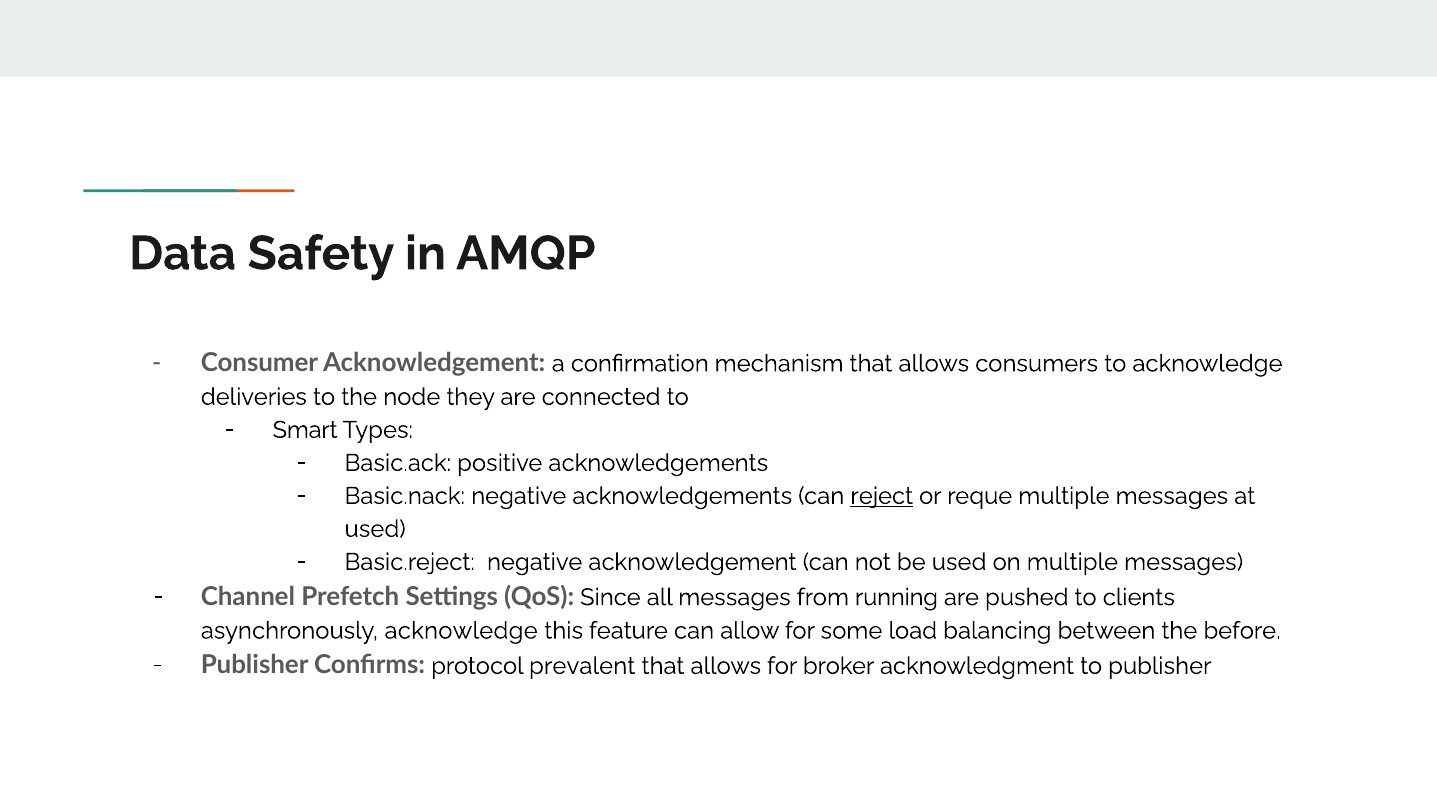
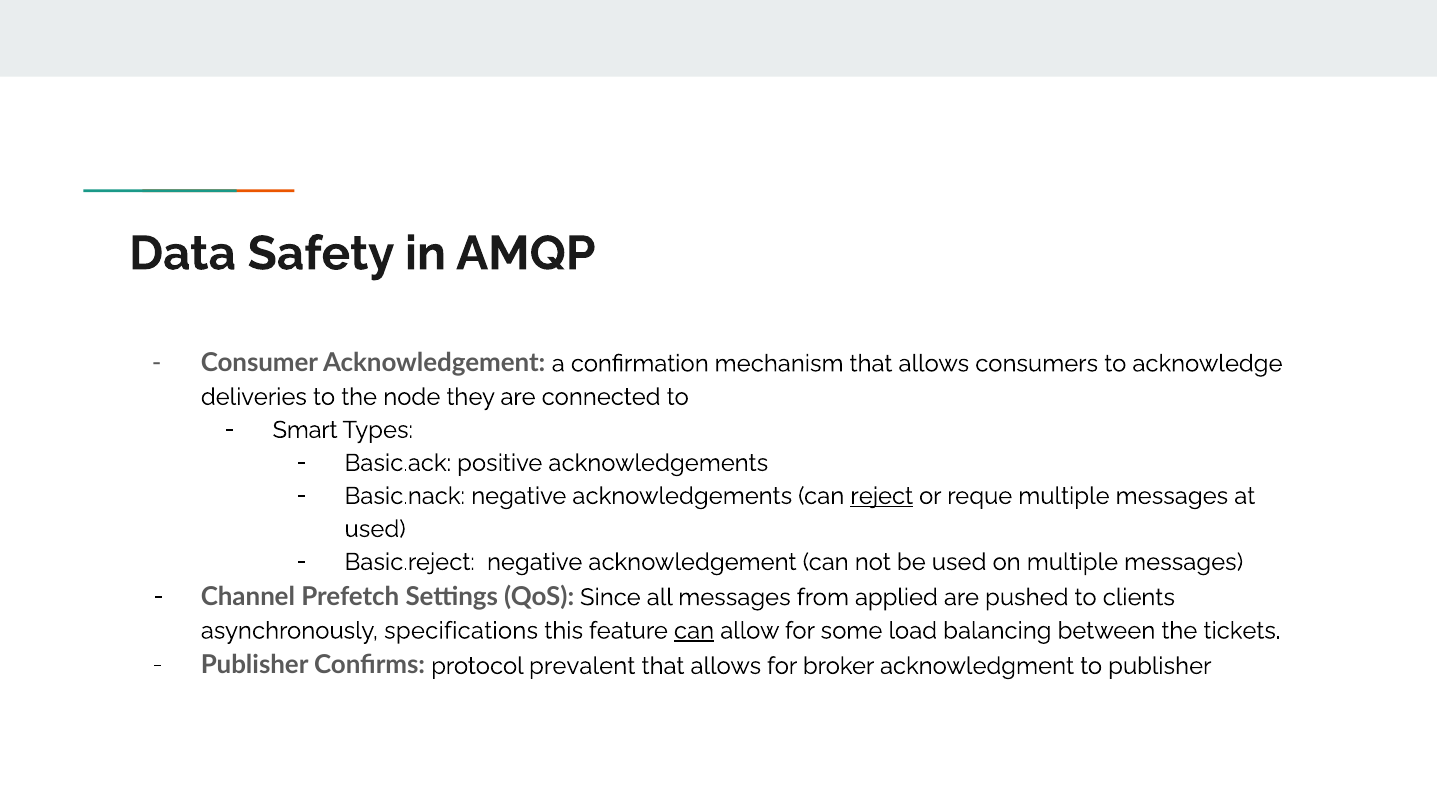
running: running -> applied (896, 598)
asynchronously acknowledge: acknowledge -> specifications (461, 631)
can underline: none -> present (694, 631)
before: before -> tickets (1242, 631)
